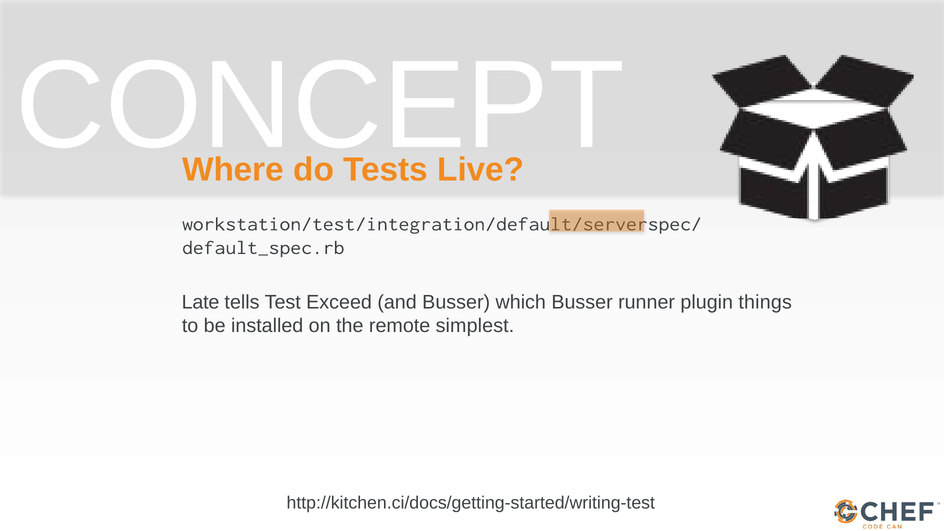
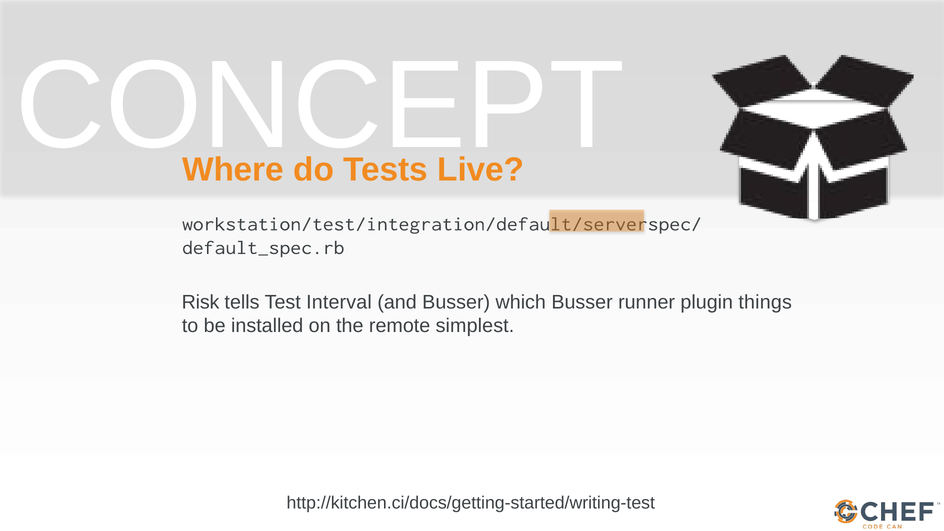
Late: Late -> Risk (201, 302)
Exceed: Exceed -> Interval (339, 302)
